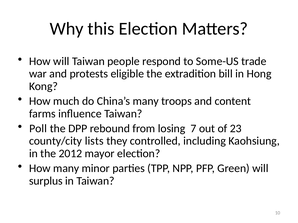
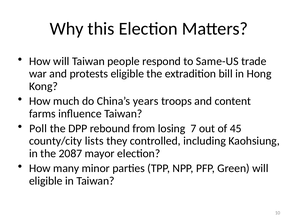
Some-US: Some-US -> Same-US (217, 61)
China’s many: many -> years (146, 101)
23: 23 -> 45 (236, 129)
2012: 2012 -> 2087 (70, 154)
surplus: surplus -> eligible (46, 181)
